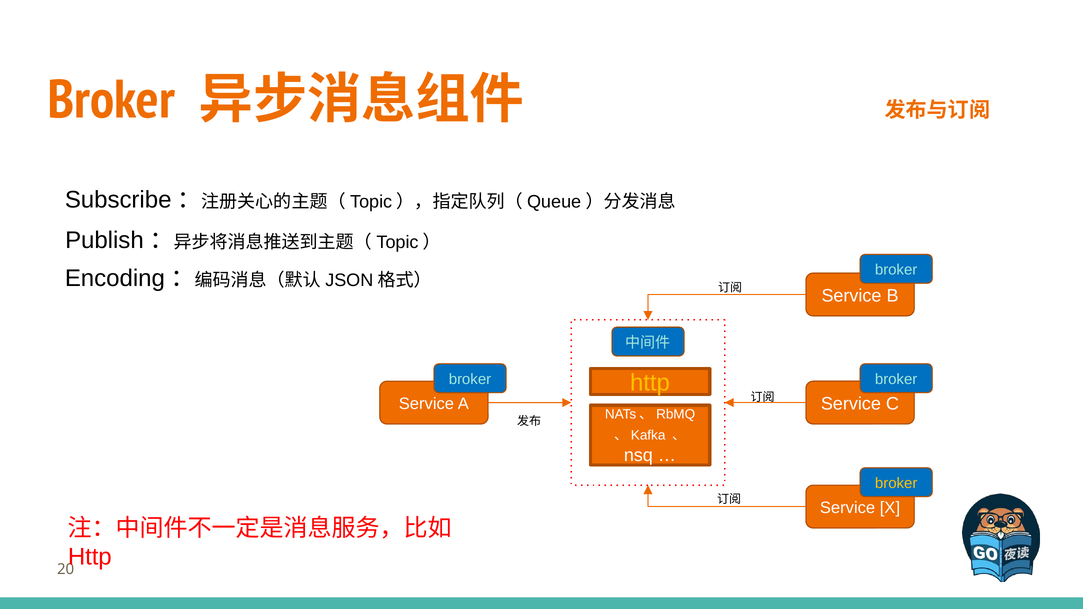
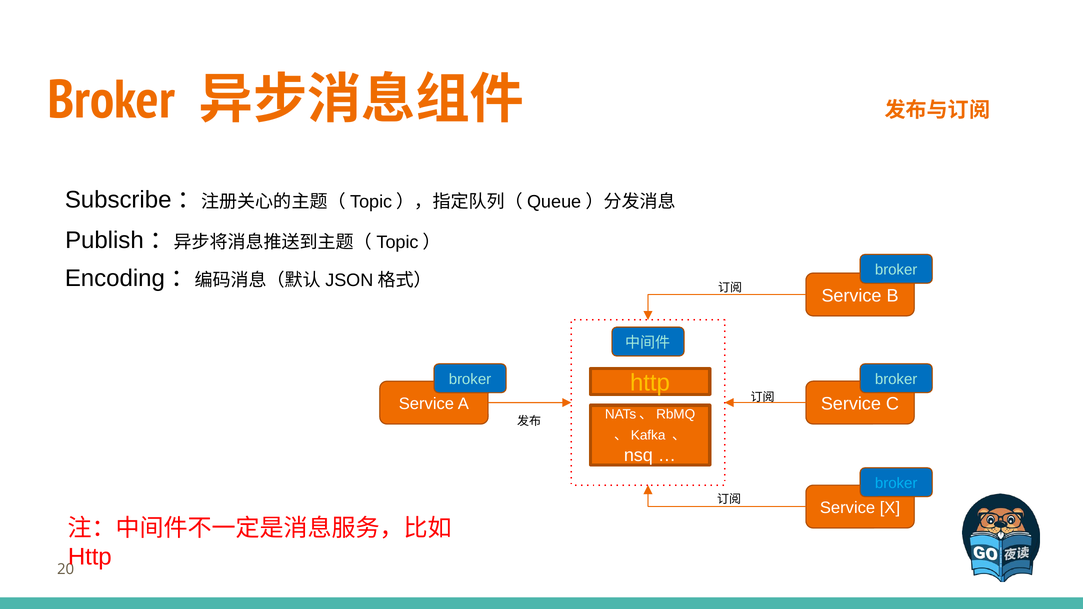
broker colour: yellow -> light blue (896, 483)
